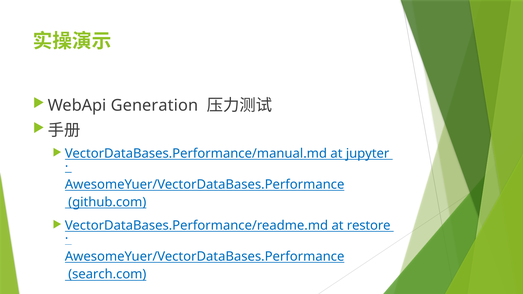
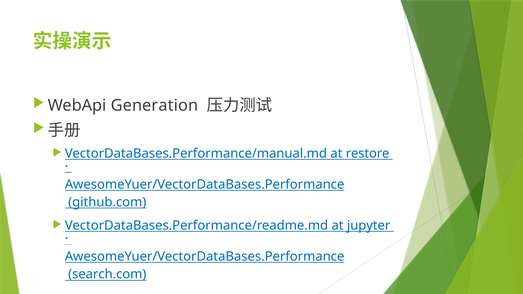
jupyter: jupyter -> restore (368, 154)
restore: restore -> jupyter (369, 226)
